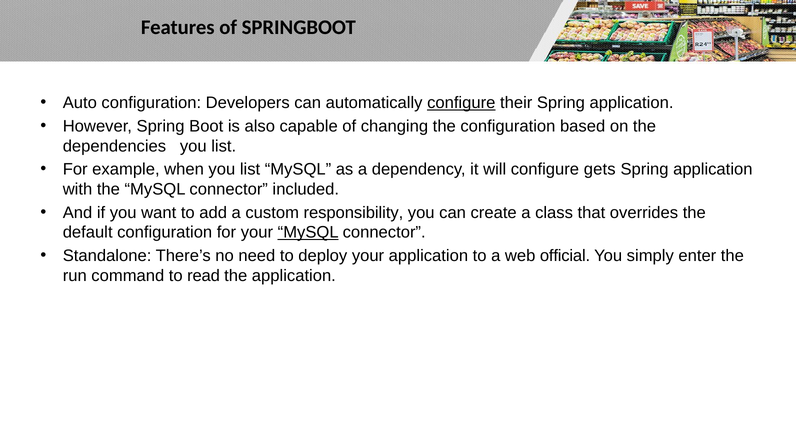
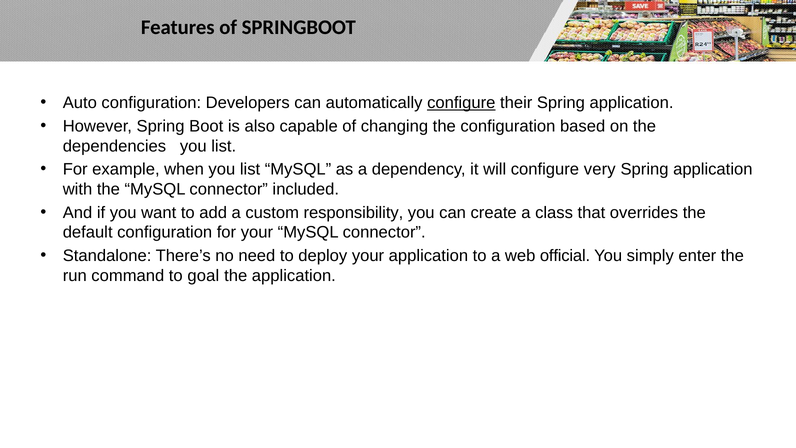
gets: gets -> very (600, 169)
MySQL underline: present -> none (308, 232)
read: read -> goal (203, 276)
